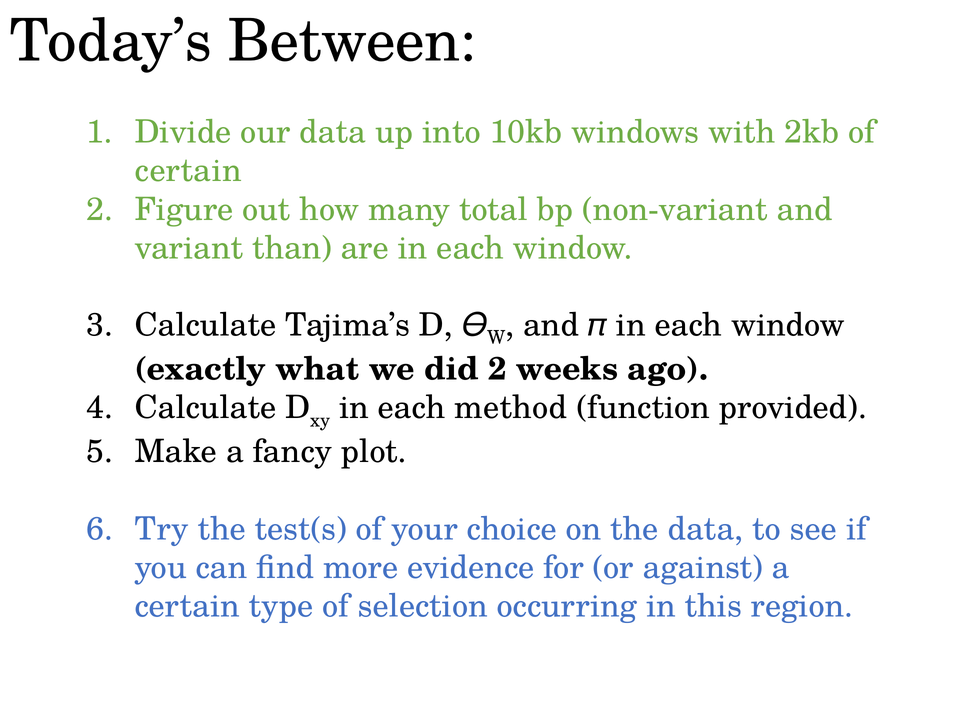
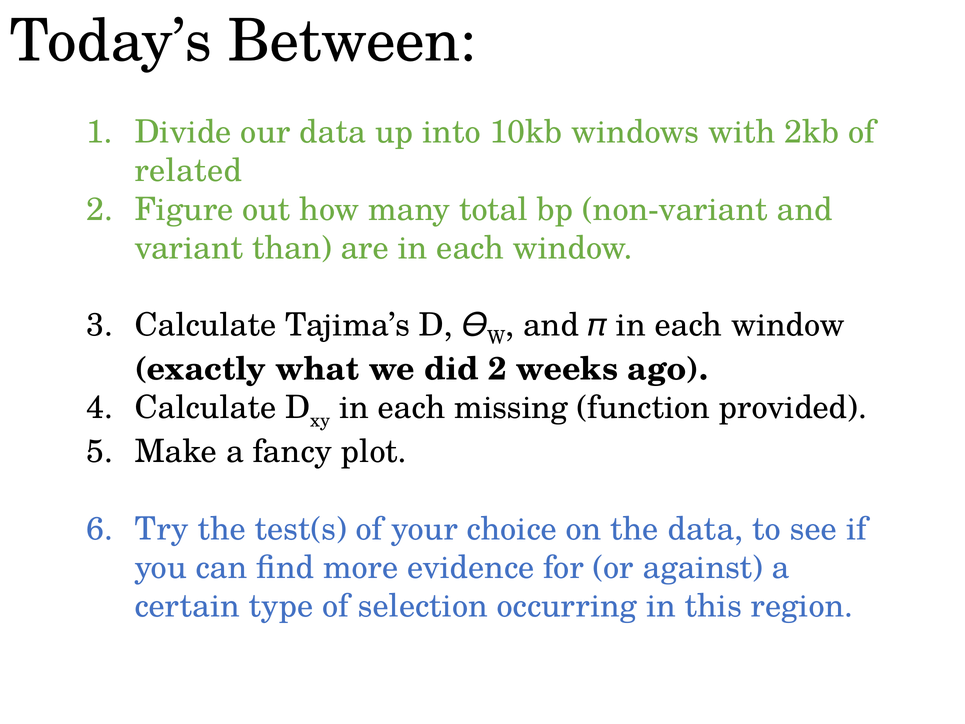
certain: certain -> related (188, 171)
method: method -> missing (511, 408)
